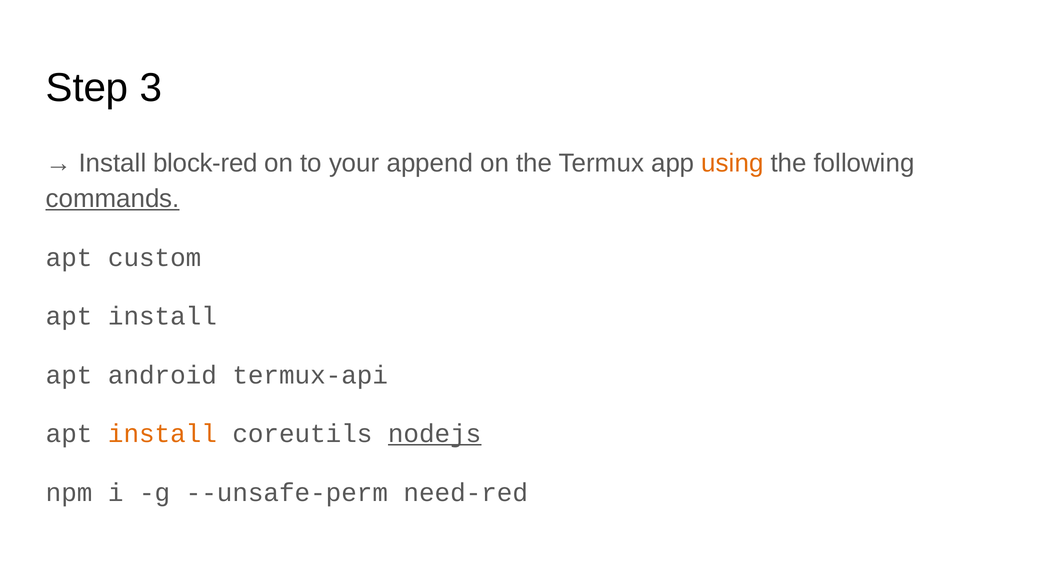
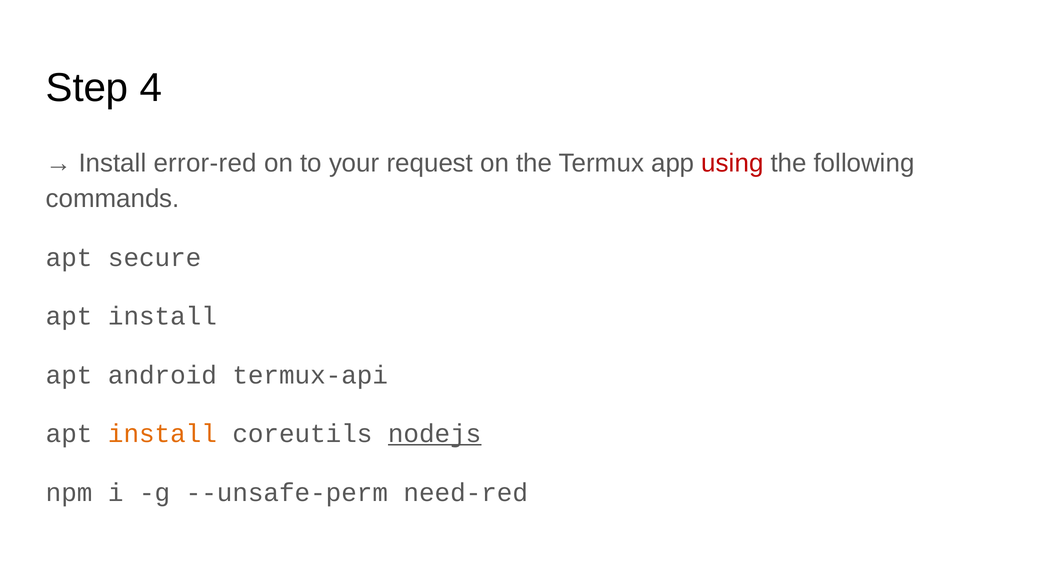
3: 3 -> 4 (151, 88)
block-red: block-red -> error-red (205, 163)
append: append -> request (430, 163)
using colour: orange -> red (733, 163)
commands underline: present -> none (113, 199)
custom: custom -> secure (155, 258)
